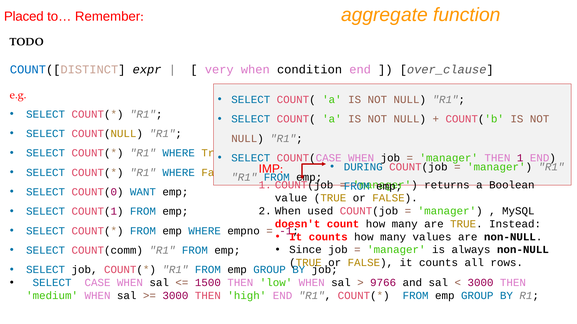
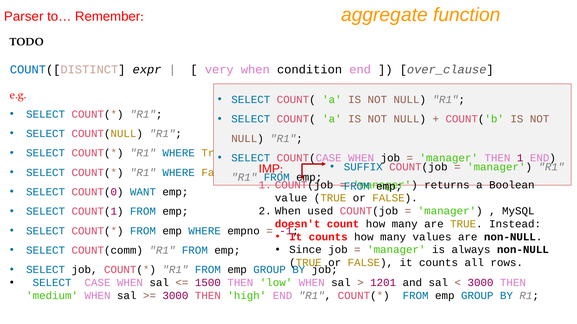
Placed: Placed -> Parser (24, 17)
DURING: DURING -> SUFFIX (363, 167)
9766: 9766 -> 1201 (383, 283)
